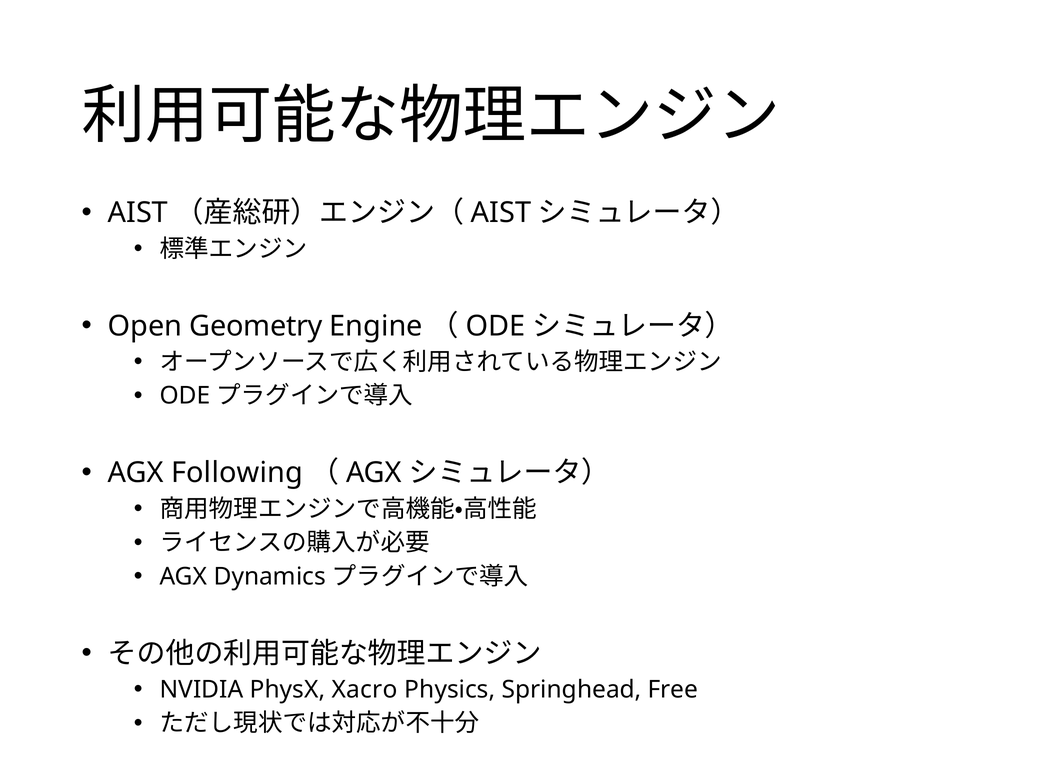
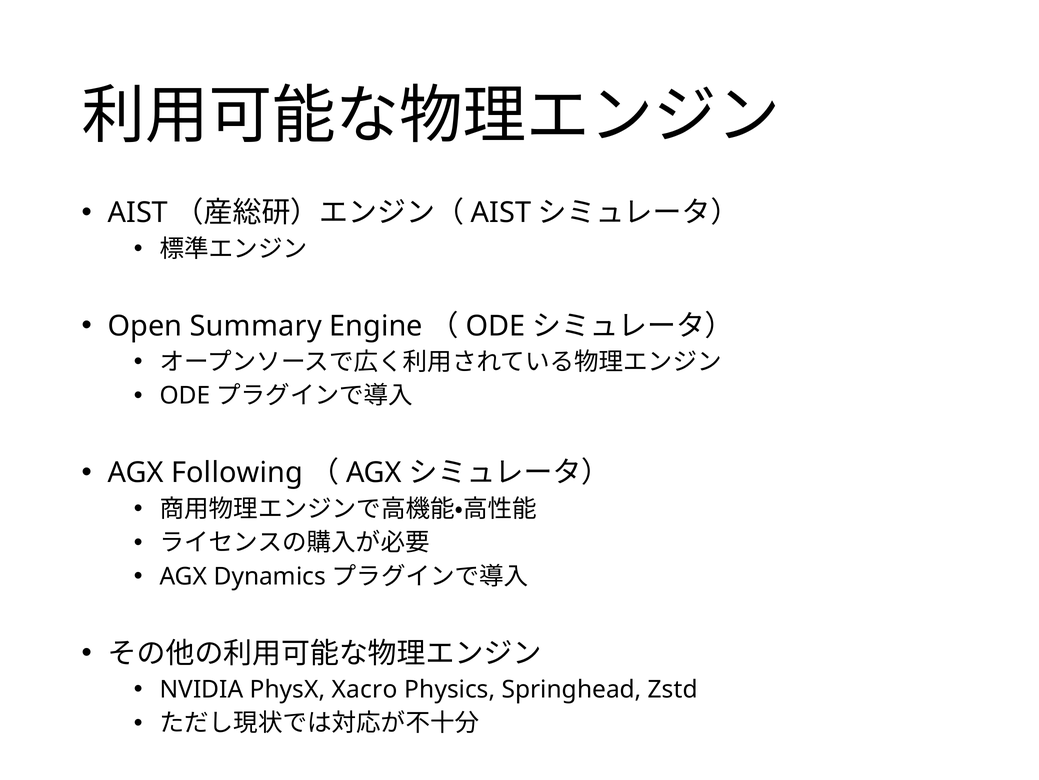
Geometry: Geometry -> Summary (256, 326)
Free: Free -> Zstd (673, 689)
